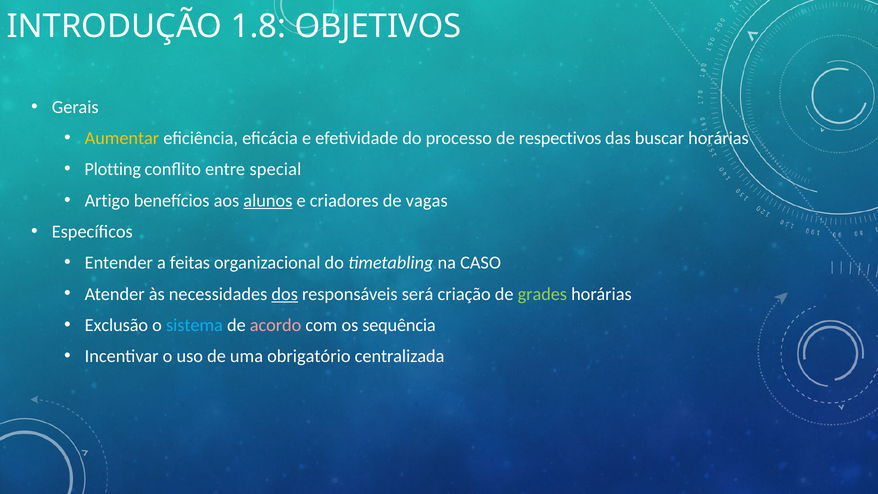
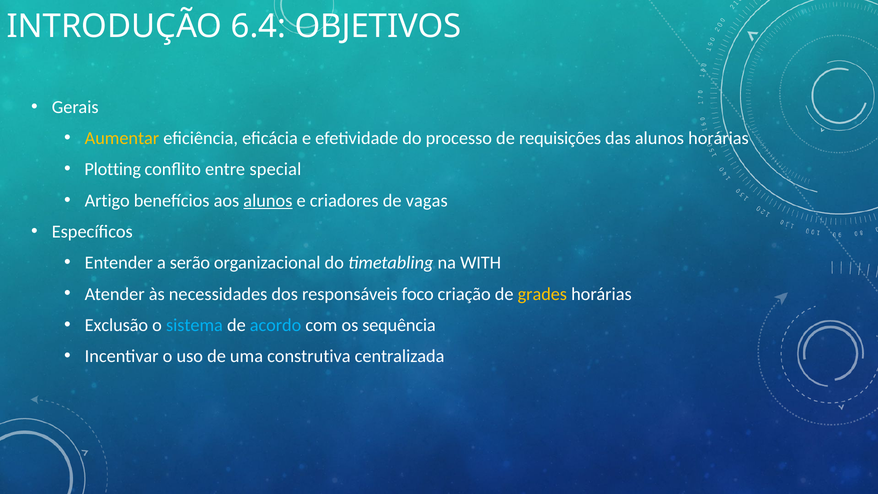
1.8: 1.8 -> 6.4 (258, 27)
respectivos: respectivos -> requisições (560, 138)
das buscar: buscar -> alunos (659, 138)
feitas: feitas -> serão (190, 263)
CASO: CASO -> WITH (481, 263)
dos underline: present -> none (285, 294)
será: será -> foco (418, 294)
grades colour: light green -> yellow (542, 294)
acordo colour: pink -> light blue (276, 325)
obrigatório: obrigatório -> construtiva (309, 356)
